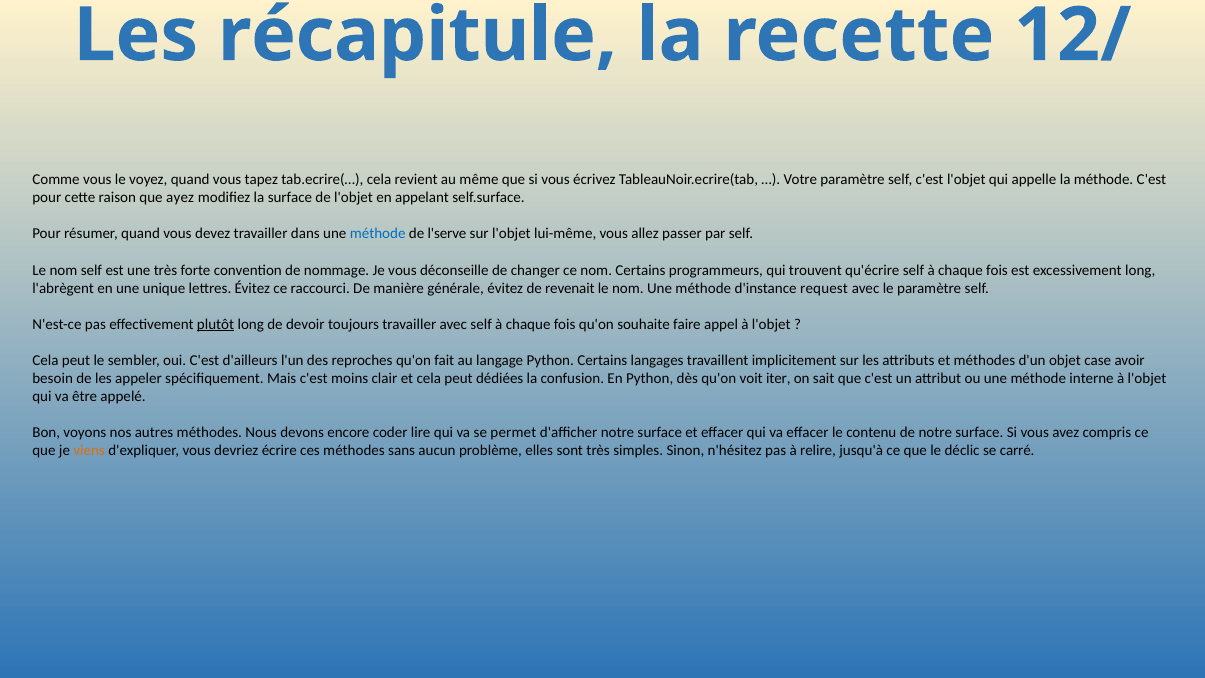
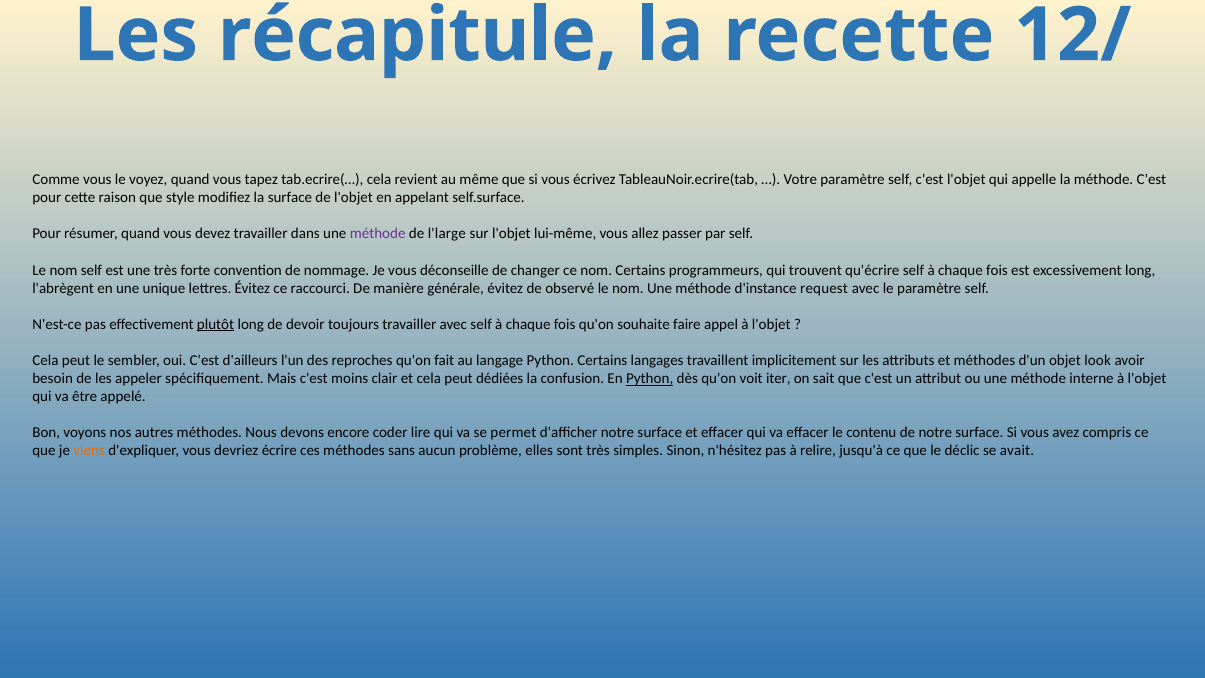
ayez: ayez -> style (180, 198)
méthode colour: blue -> purple (378, 234)
l'serve: l'serve -> l'large (447, 234)
revenait: revenait -> observé (570, 288)
case: case -> look (1098, 360)
Python underline: none -> present (650, 378)
carré: carré -> avait (1017, 451)
